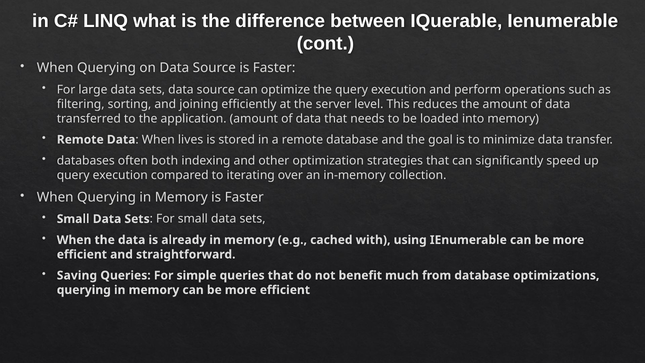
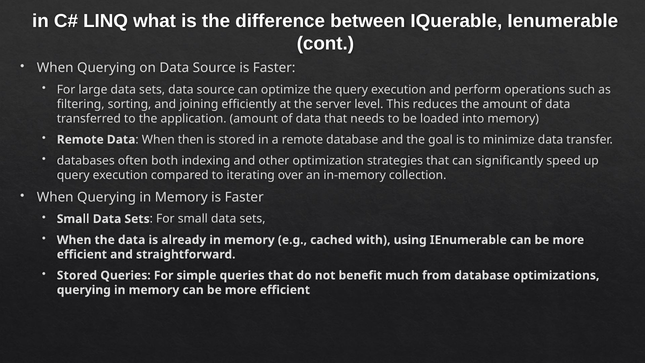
lives: lives -> then (191, 140)
Saving: Saving -> Stored (77, 275)
